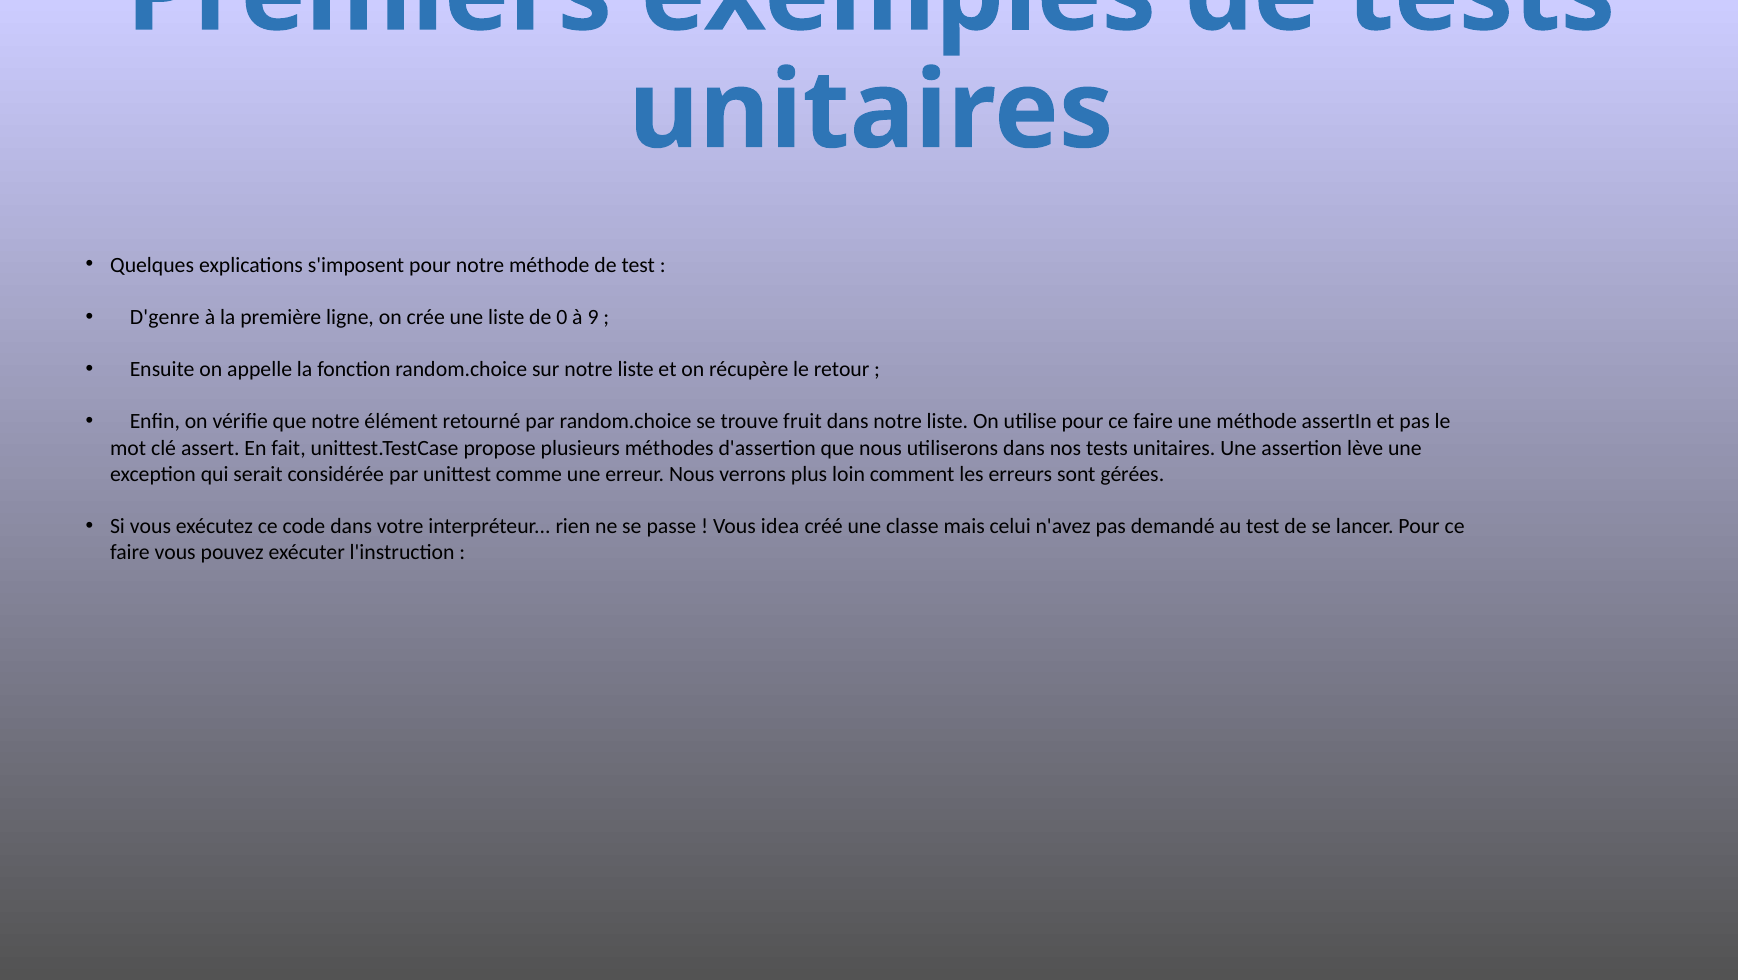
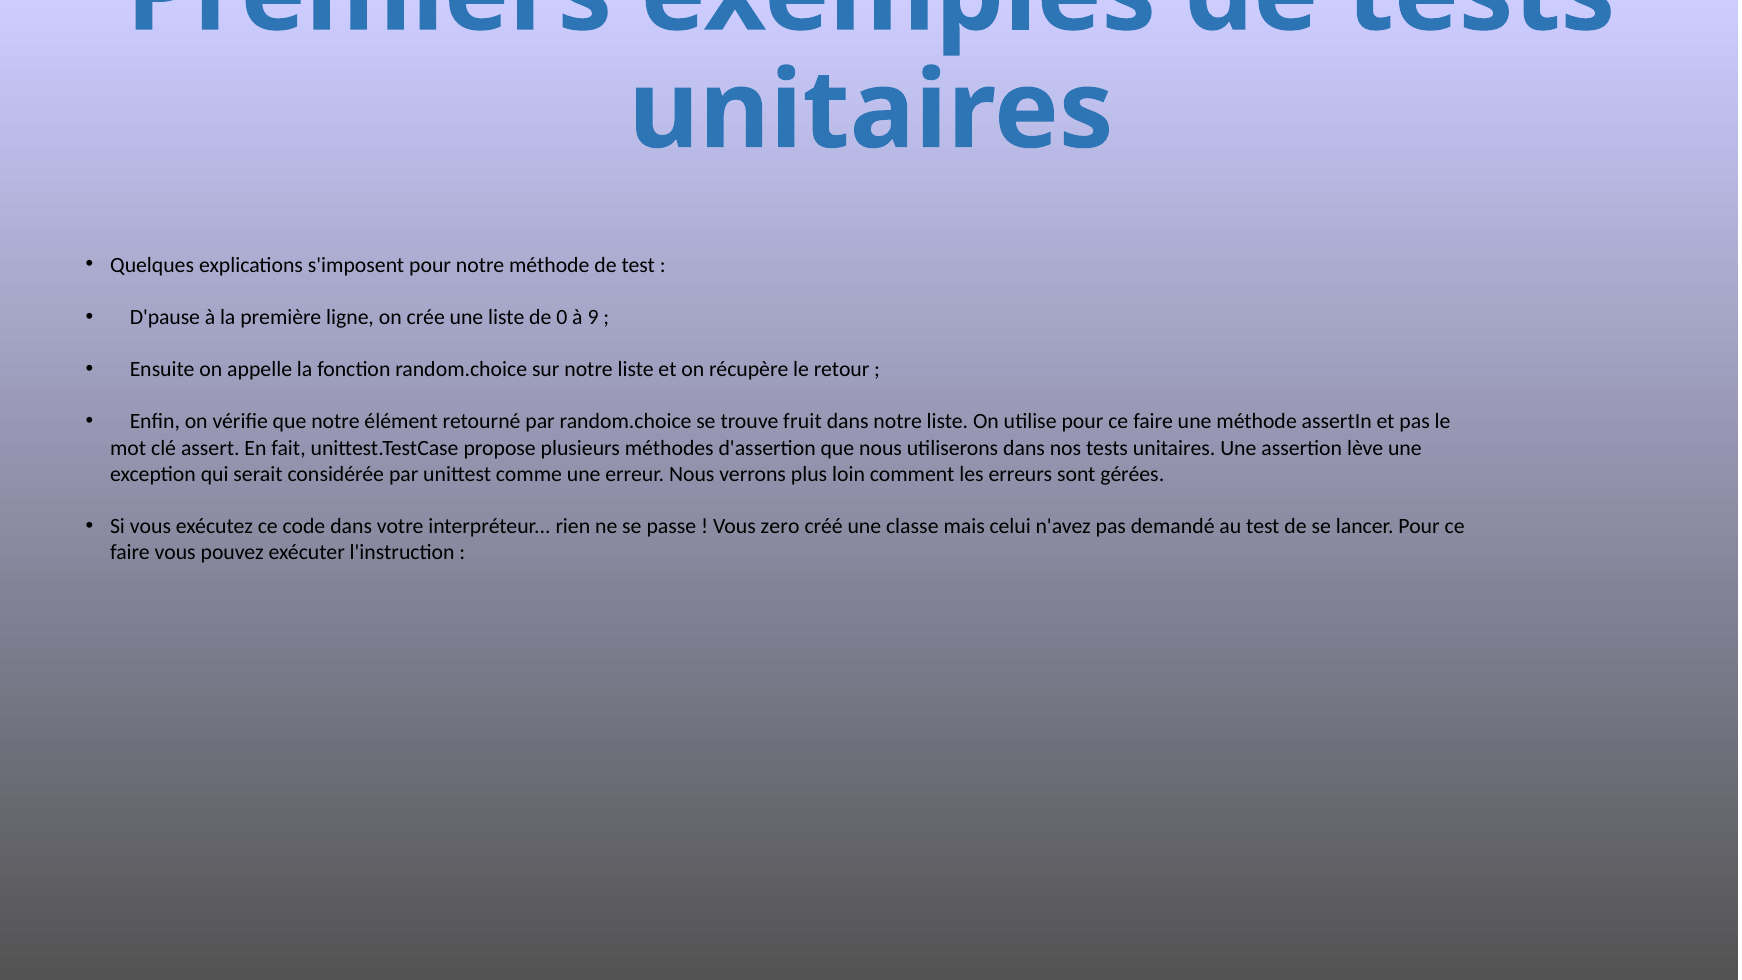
D'genre: D'genre -> D'pause (165, 317)
idea: idea -> zero (780, 526)
